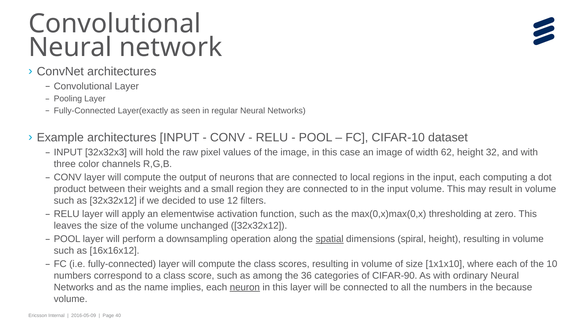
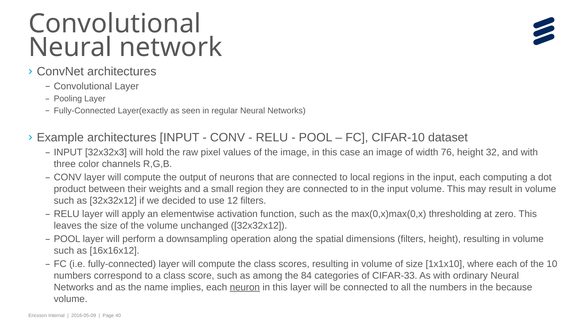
62: 62 -> 76 (448, 152)
spatial underline: present -> none (330, 239)
dimensions spiral: spiral -> filters (412, 239)
36: 36 -> 84 (306, 276)
CIFAR-90: CIFAR-90 -> CIFAR-33 (395, 276)
